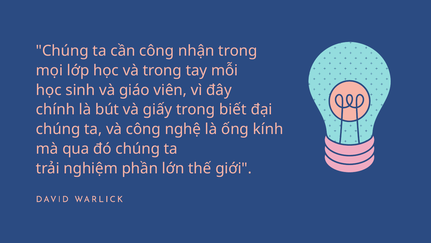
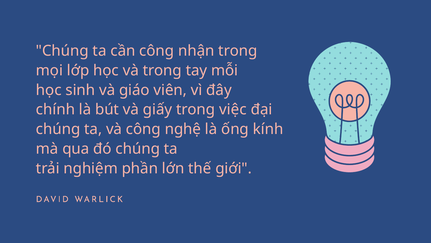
biết: biết -> việc (233, 109)
